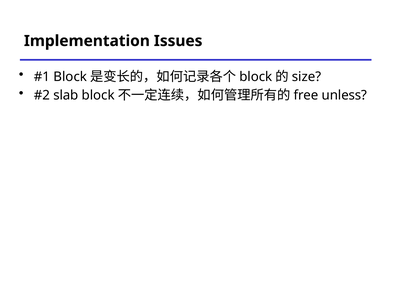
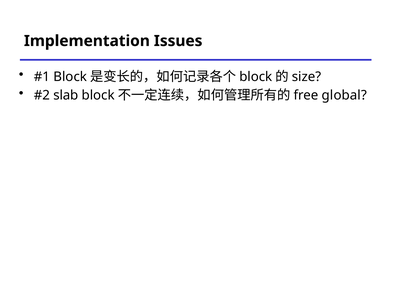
unless: unless -> global (344, 95)
